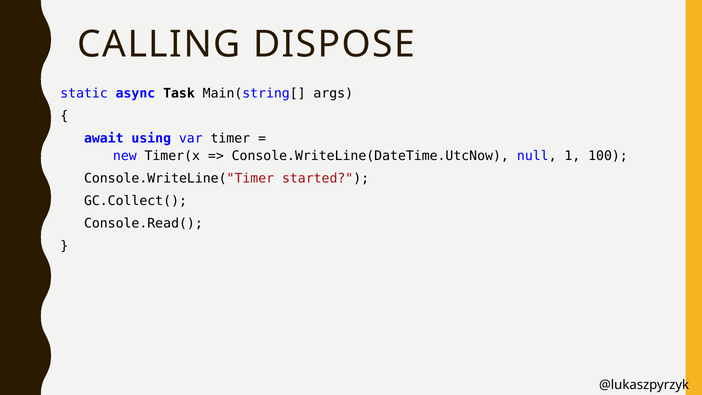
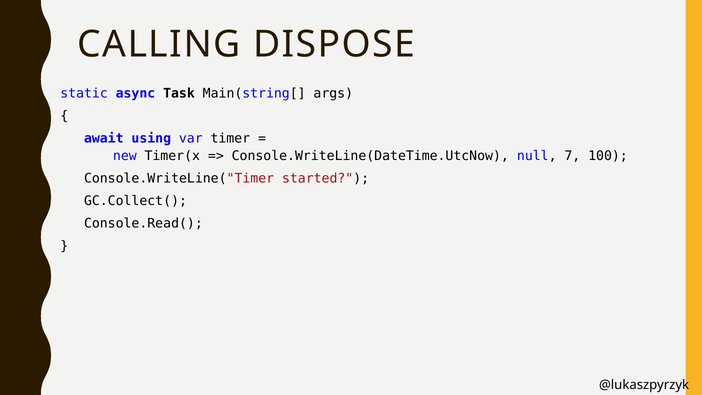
1: 1 -> 7 (572, 156)
